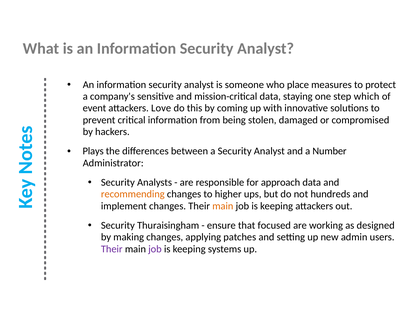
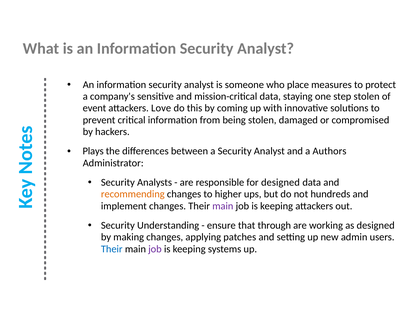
step which: which -> stolen (367, 96)
Number: Number -> Authors (329, 151)
for approach: approach -> designed (280, 182)
main colour: orange -> purple (223, 206)
Thuraisingham: Thuraisingham -> Understanding (168, 225)
focused: focused -> through (274, 225)
Their colour: purple -> blue (112, 249)
